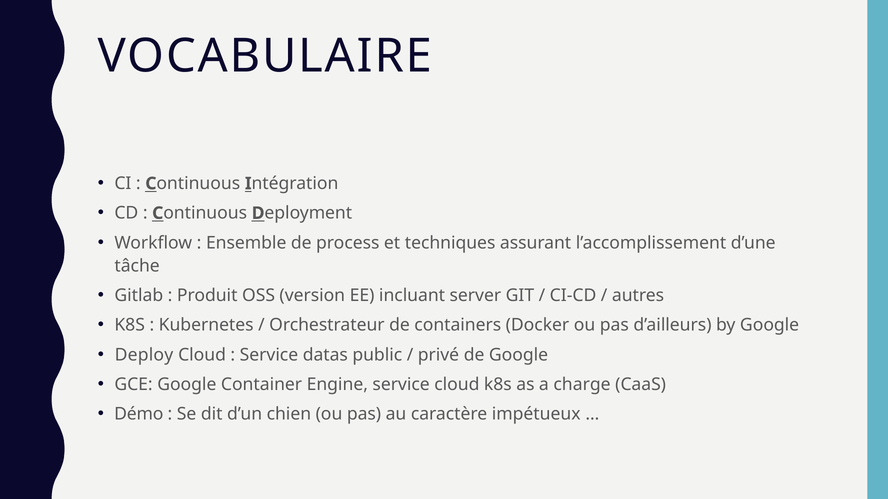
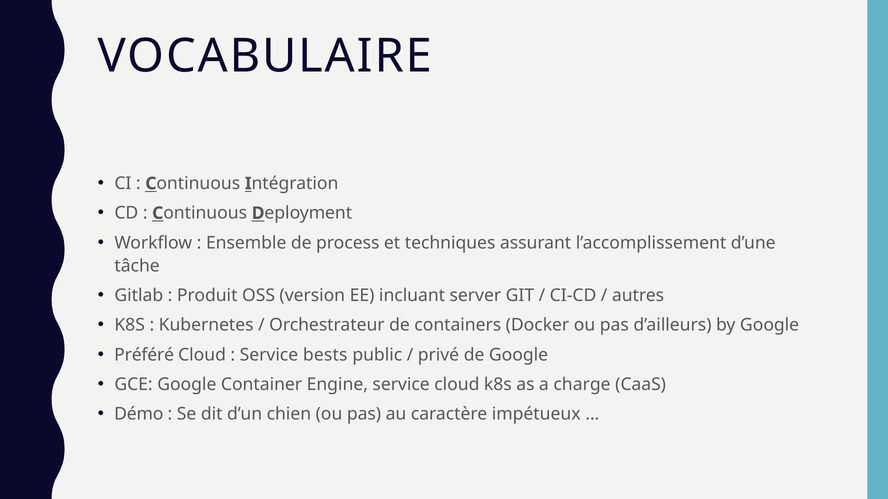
Deploy: Deploy -> Préféré (144, 355)
datas: datas -> bests (325, 355)
